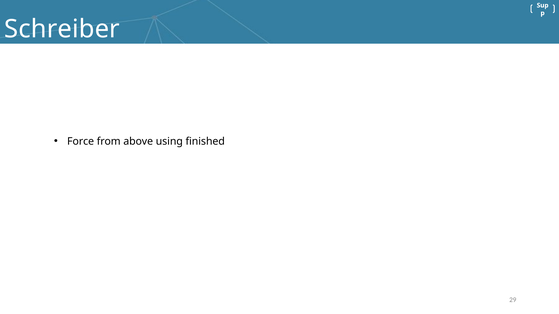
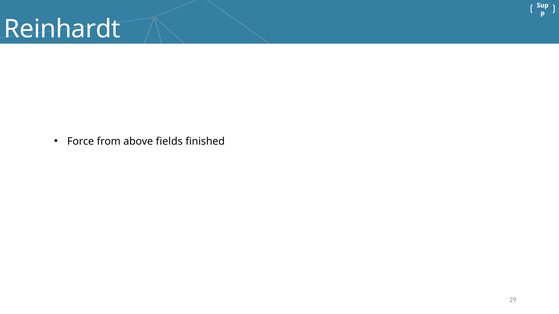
Schreiber: Schreiber -> Reinhardt (62, 29)
using: using -> fields (169, 142)
